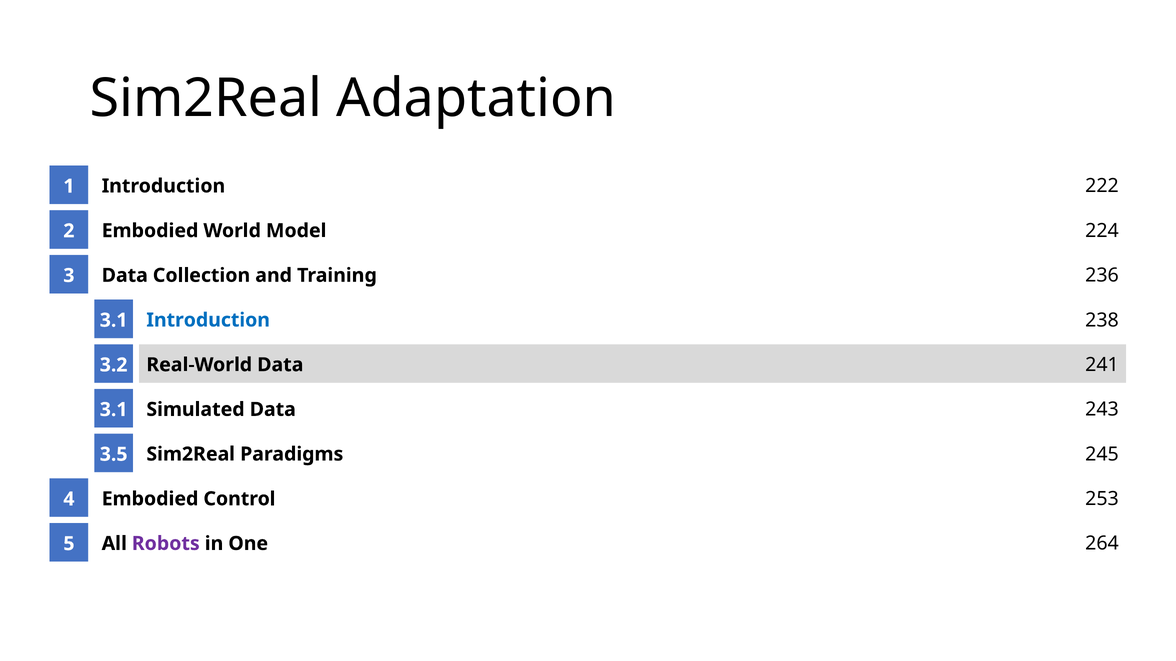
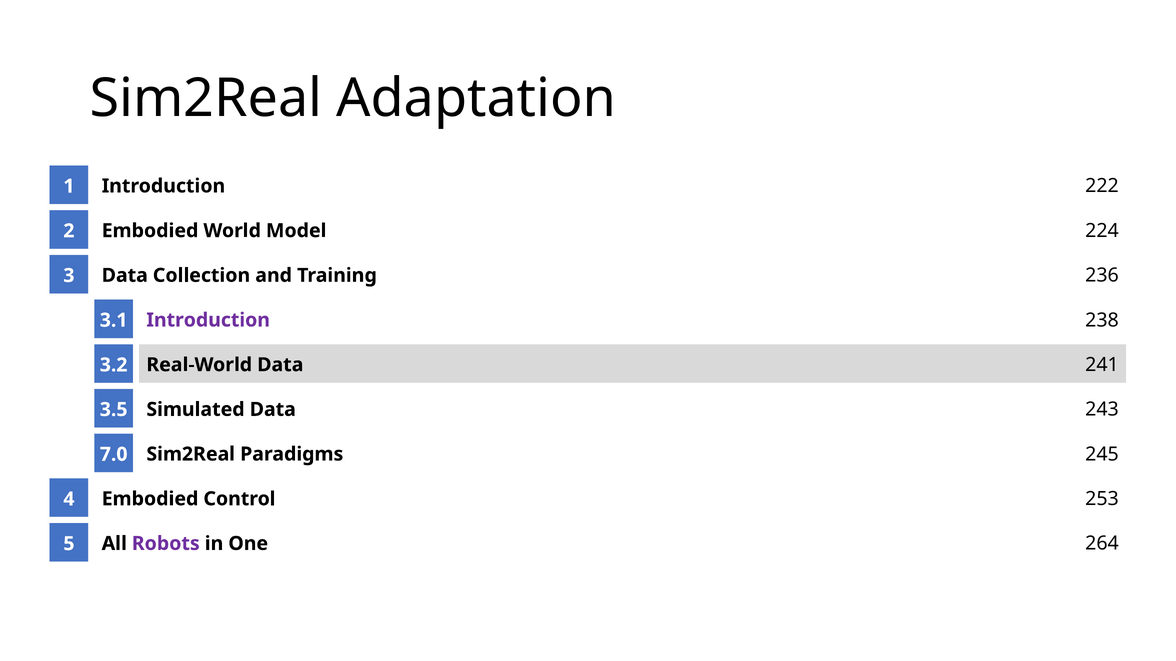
Introduction colour: blue -> purple (208, 320)
3.1: 3.1 -> 3.5 (114, 410)
3.5: 3.5 -> 7.0 (114, 455)
